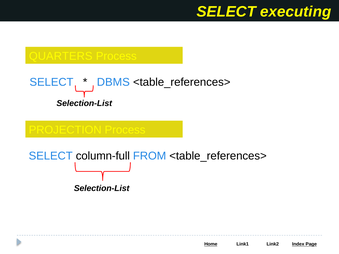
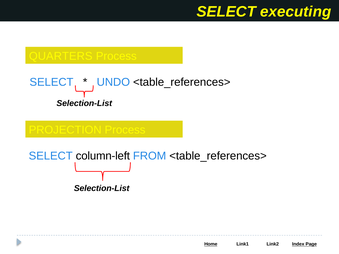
DBMS: DBMS -> UNDO (113, 82)
column-full: column-full -> column-left (103, 156)
